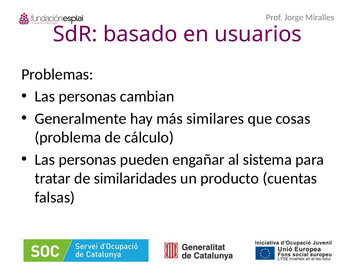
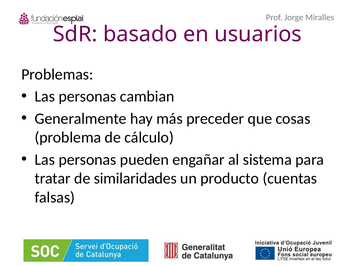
similares: similares -> preceder (215, 119)
